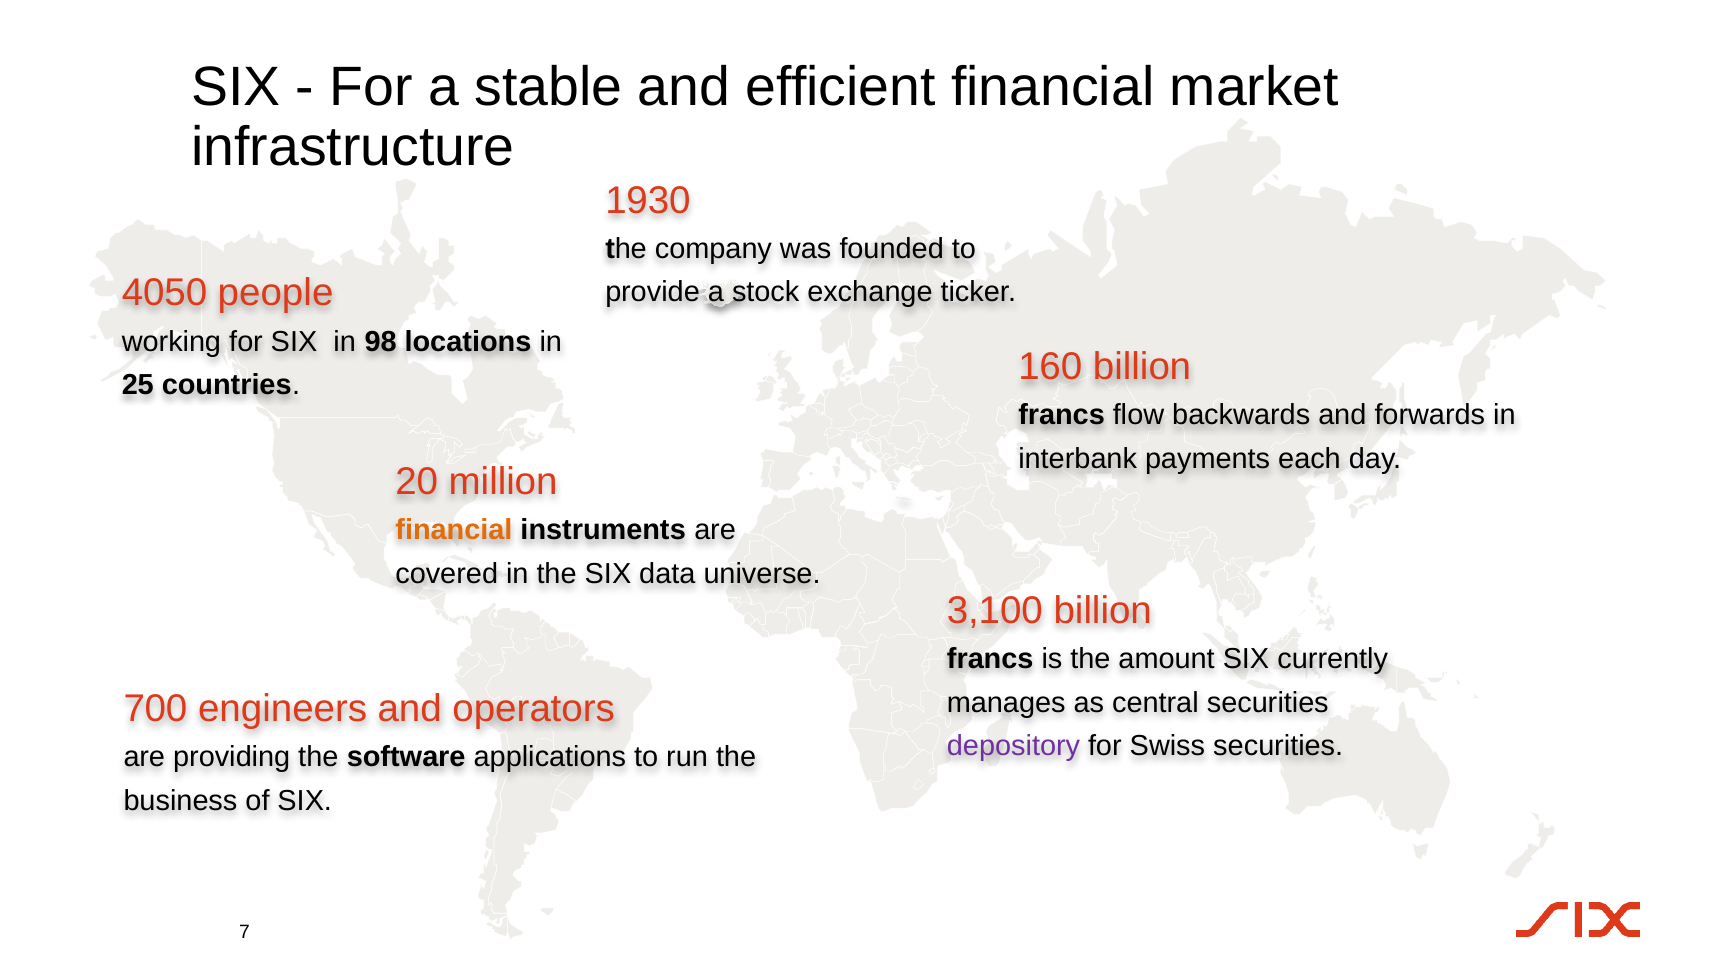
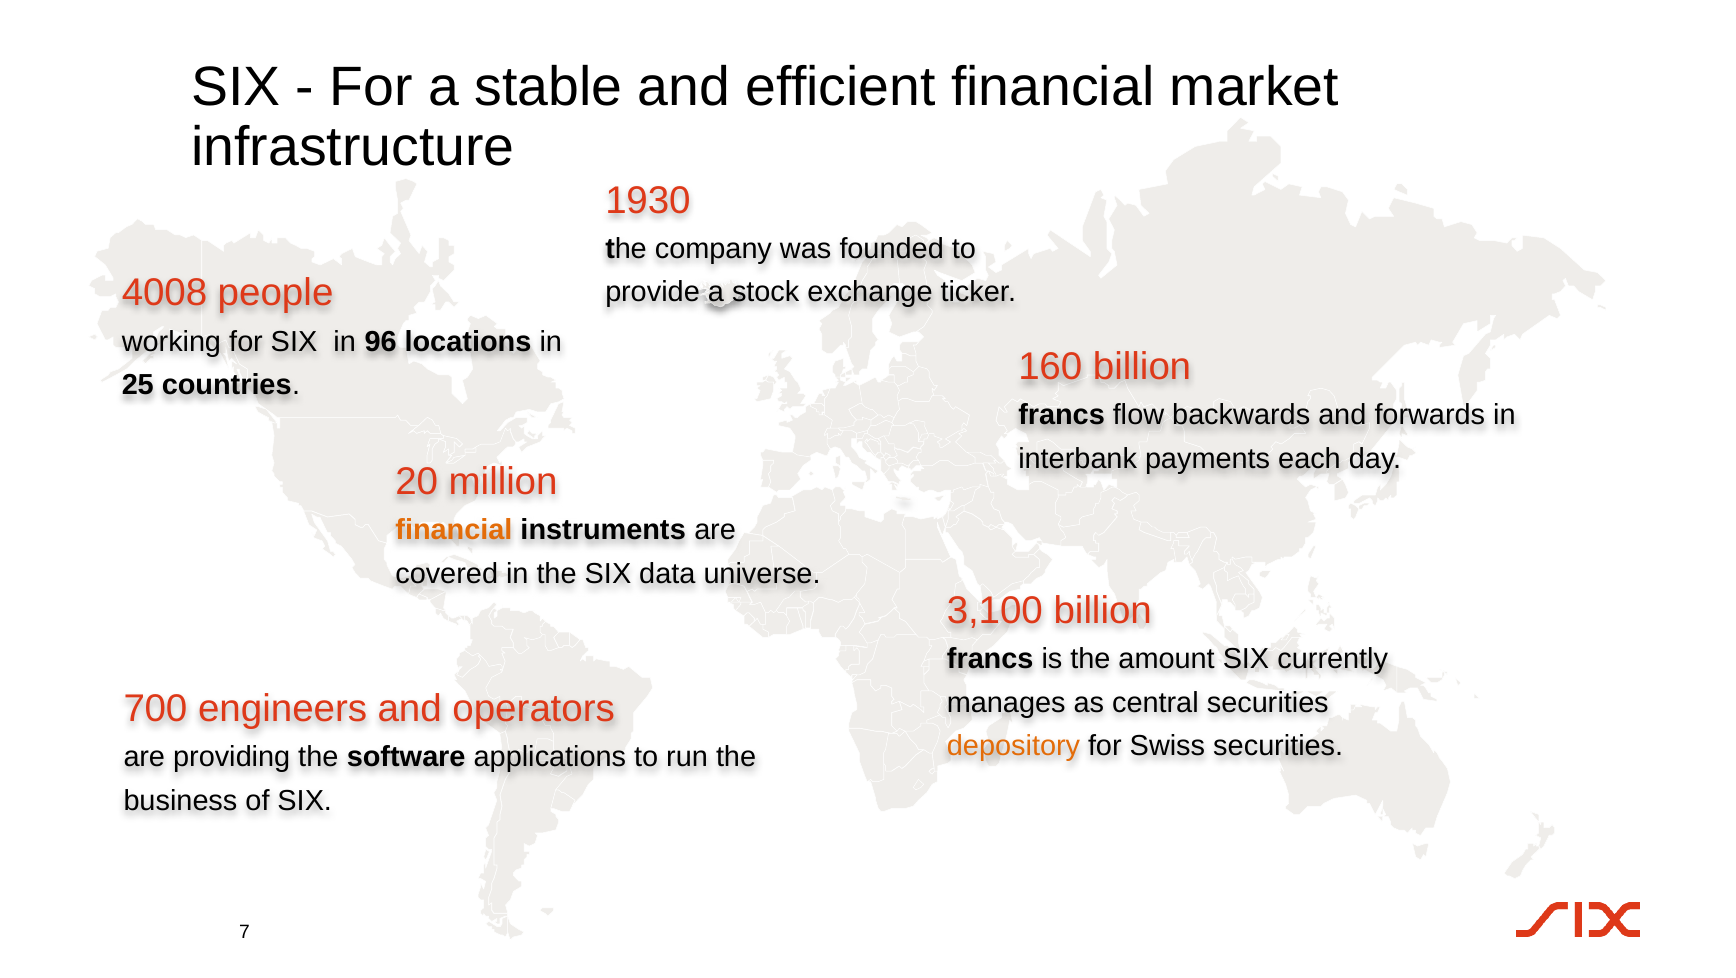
4050: 4050 -> 4008 (165, 293)
98: 98 -> 96 (381, 342)
depository colour: purple -> orange (1014, 746)
